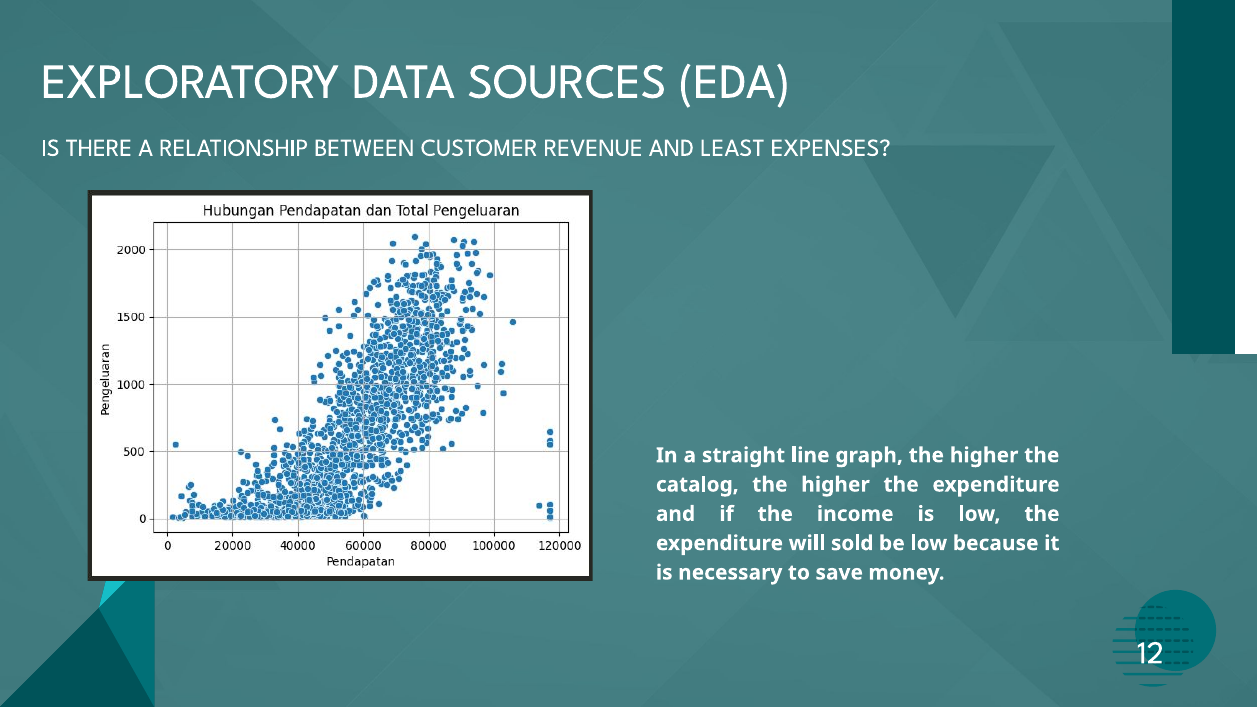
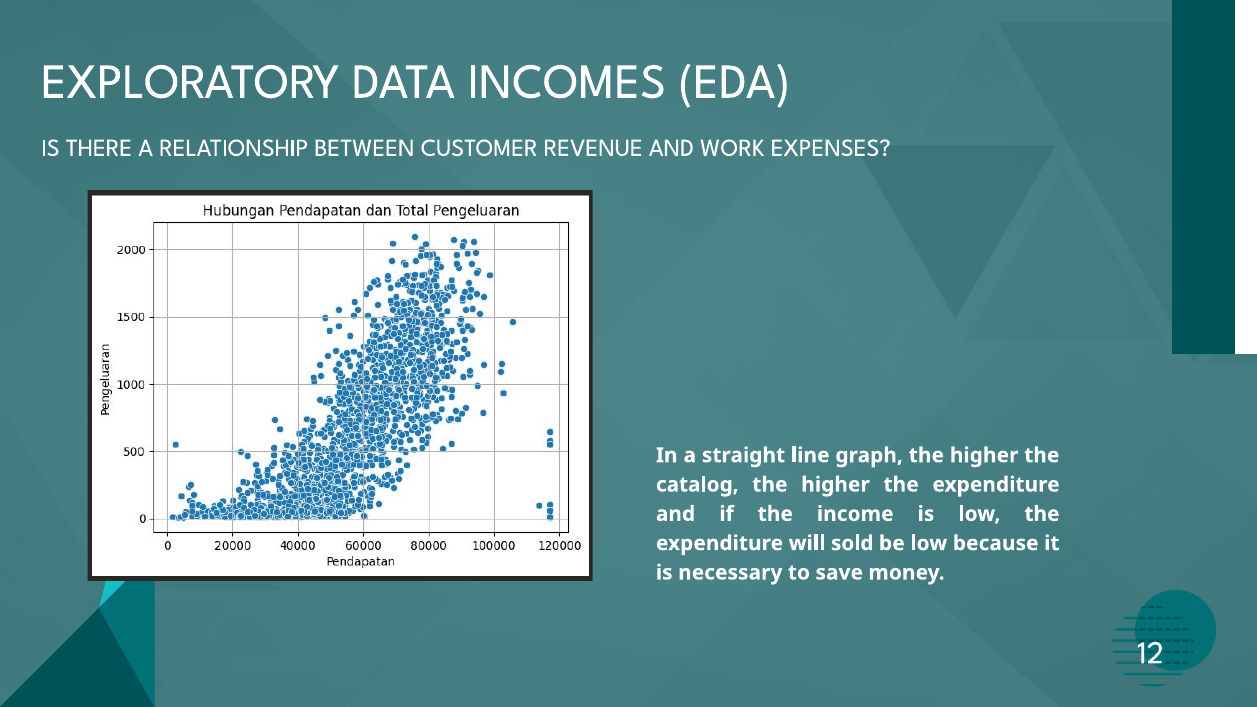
SOURCES: SOURCES -> INCOMES (567, 82)
LEAST: LEAST -> WORK (732, 148)
